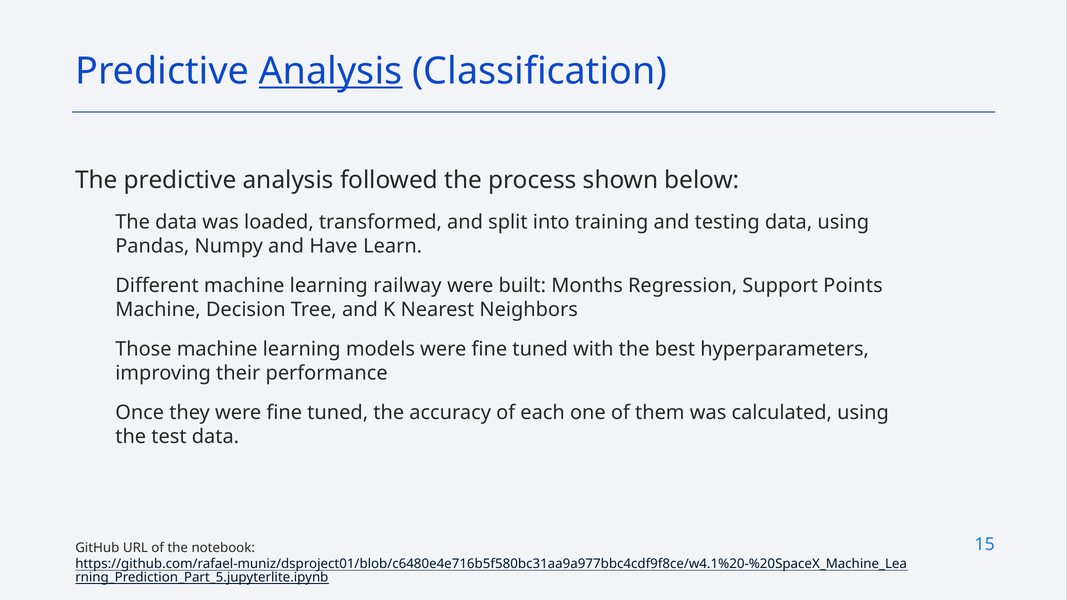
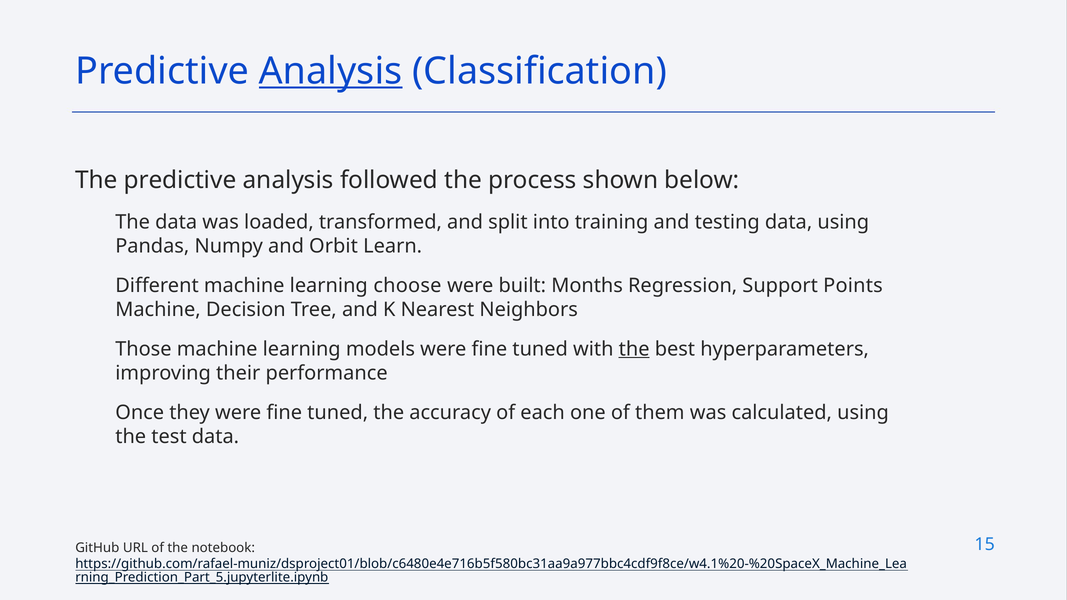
Have: Have -> Orbit (334, 246)
railway: railway -> choose (407, 286)
the underline: none -> present (634, 349)
